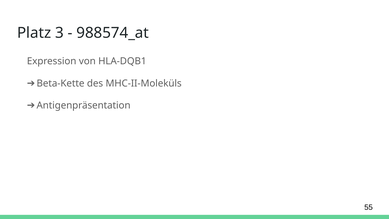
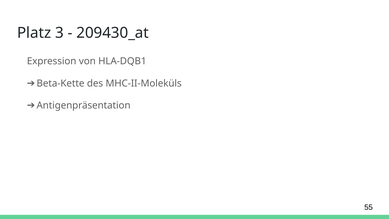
988574_at: 988574_at -> 209430_at (113, 33)
